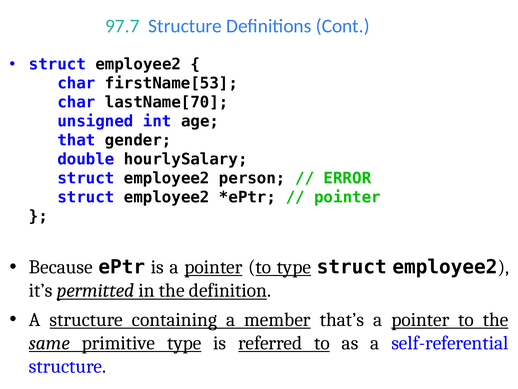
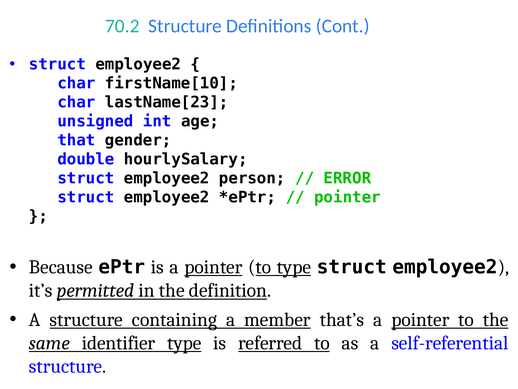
97.7: 97.7 -> 70.2 (122, 26)
firstName[53: firstName[53 -> firstName[10 (171, 83)
lastName[70: lastName[70 -> lastName[23 (167, 102)
primitive: primitive -> identifier (119, 343)
